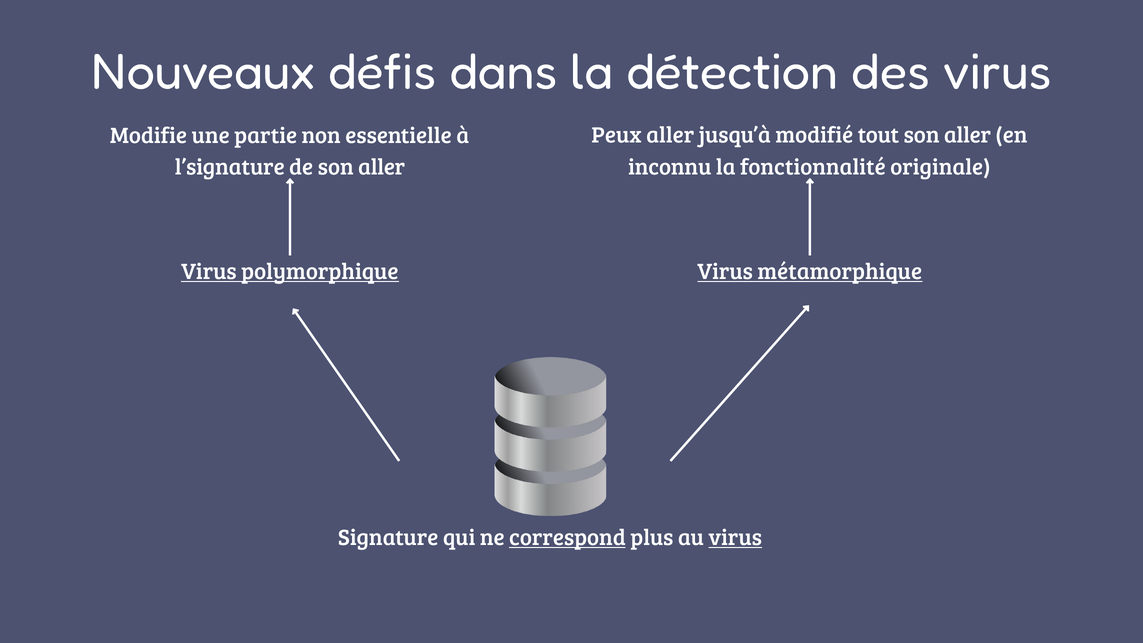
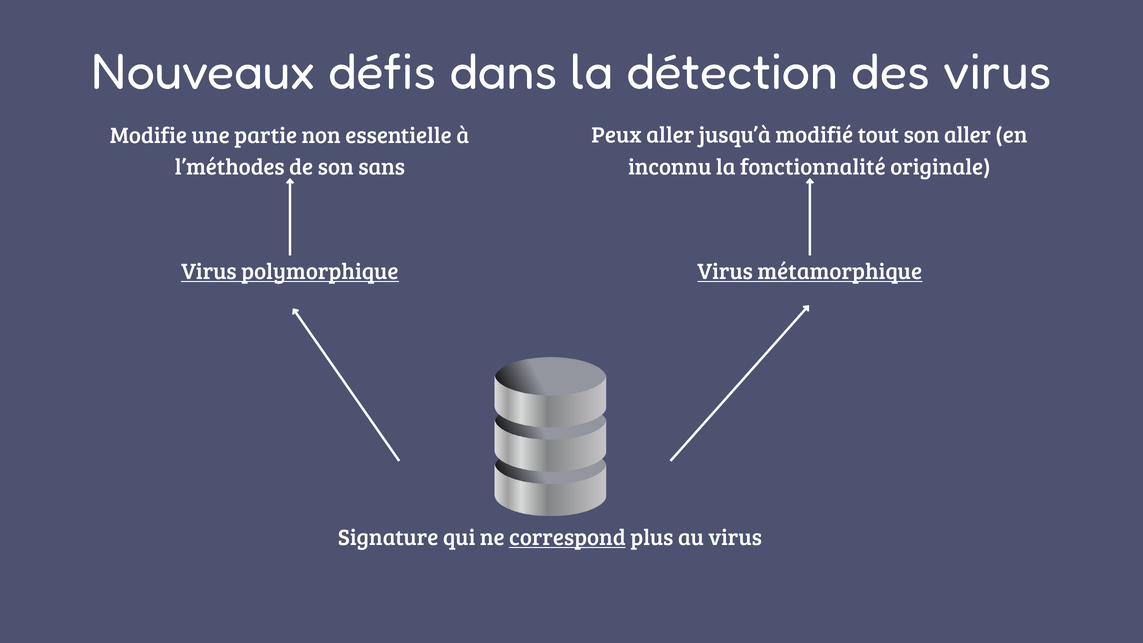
l’signature: l’signature -> l’méthodes (230, 167)
de son aller: aller -> sans (382, 167)
virus underline: present -> none (735, 538)
